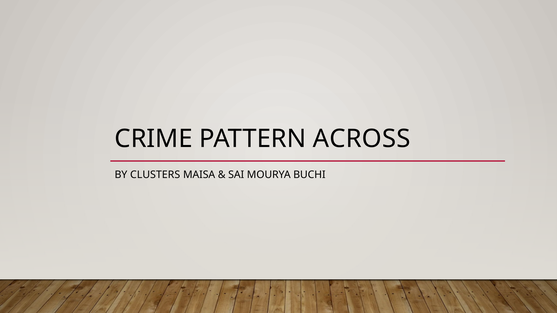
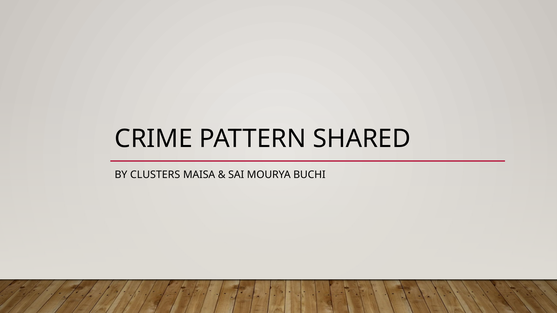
ACROSS: ACROSS -> SHARED (362, 139)
